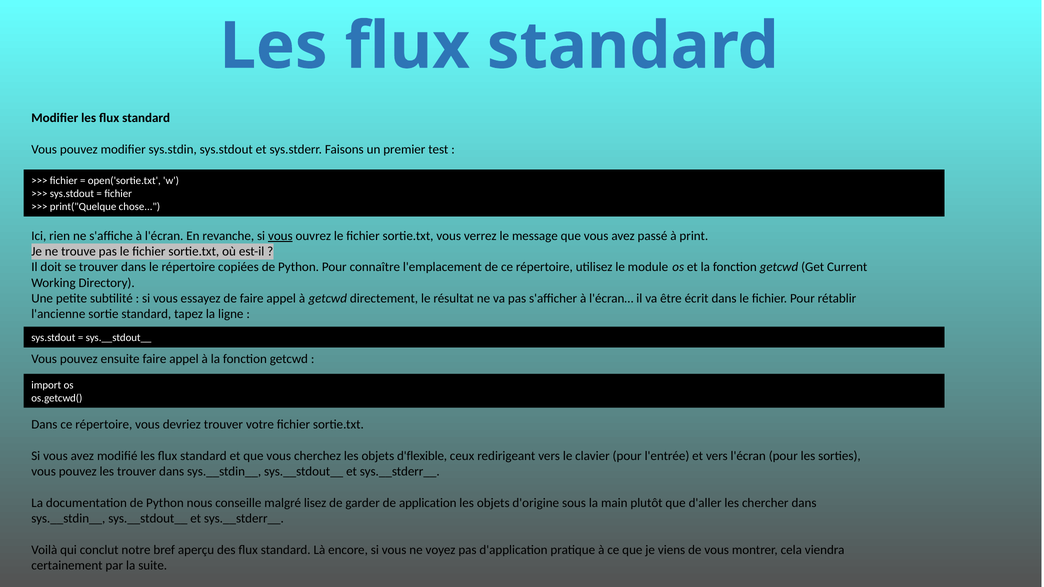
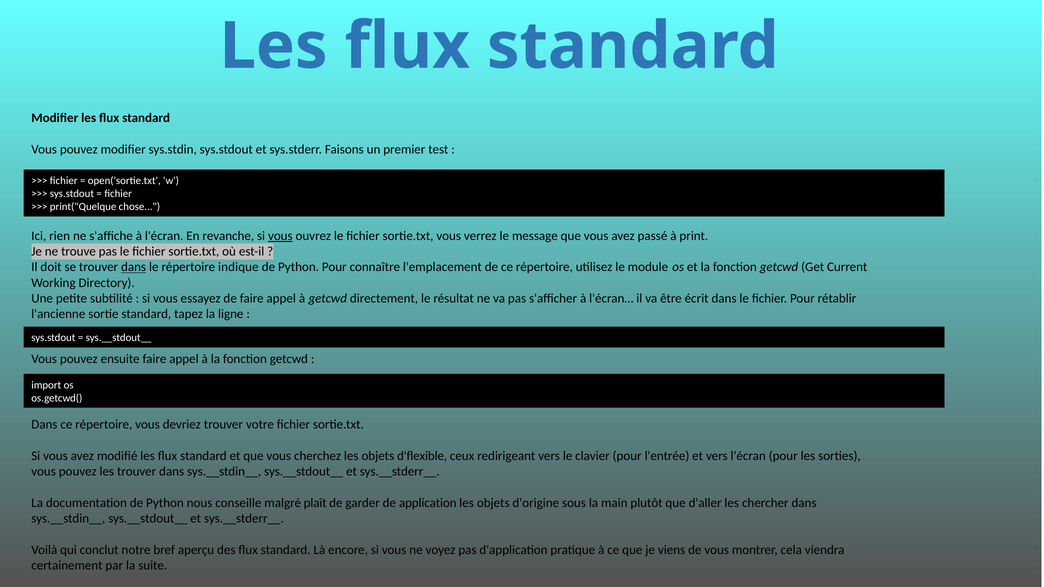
dans underline: none -> present (134, 267)
copiées: copiées -> indique (238, 267)
lisez: lisez -> plaît (315, 503)
